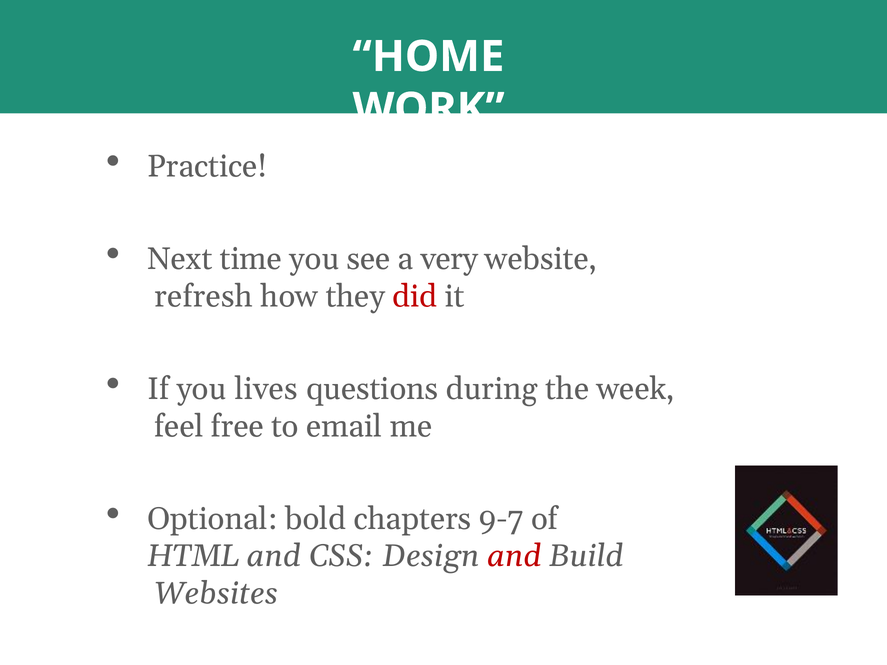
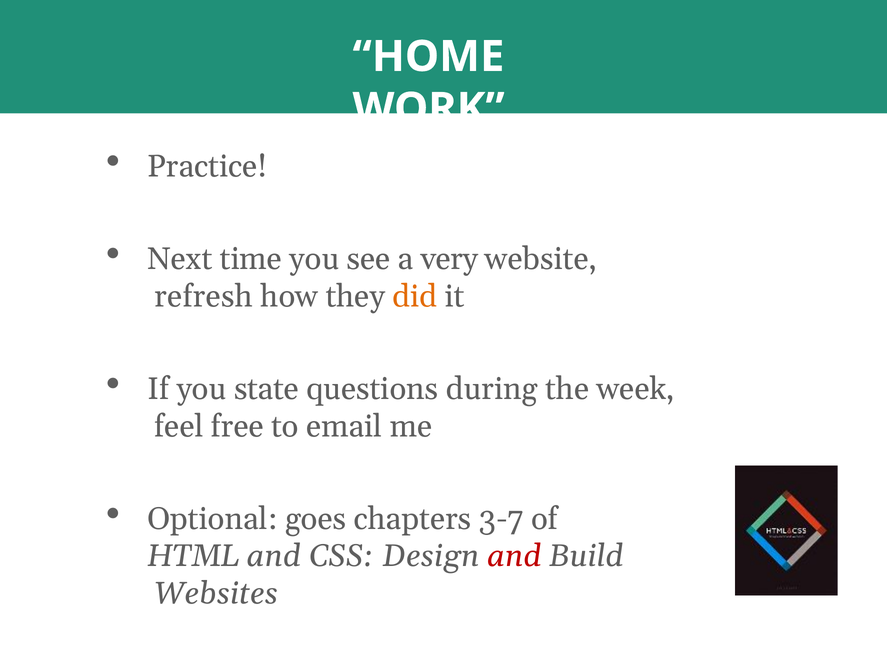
did colour: red -> orange (415, 296)
lives: lives -> state (266, 389)
bold: bold -> goes (316, 519)
9-7: 9-7 -> 3-7 (501, 519)
